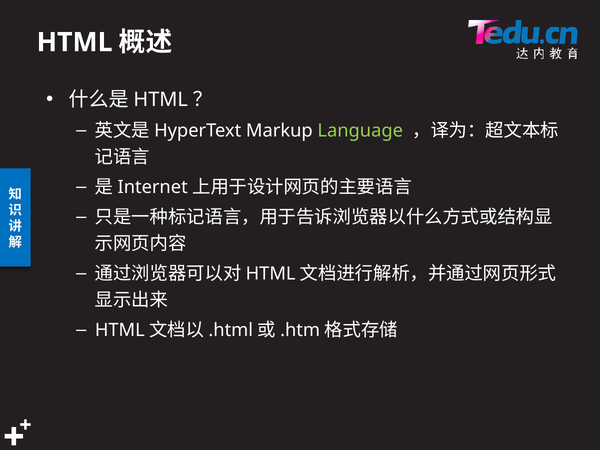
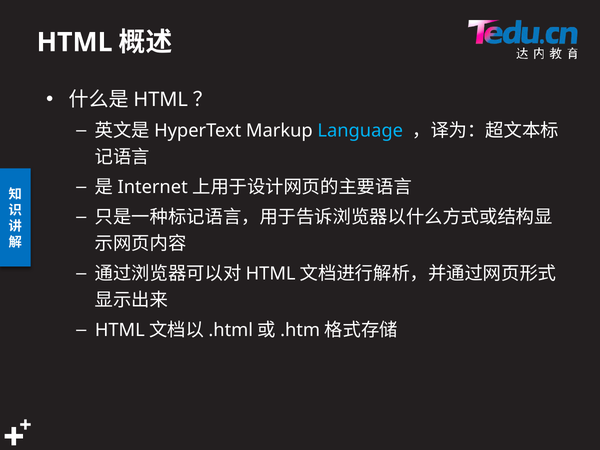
Language colour: light green -> light blue (360, 131)
